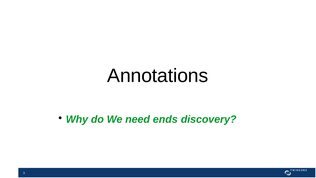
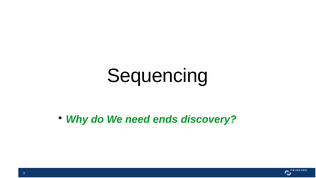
Annotations: Annotations -> Sequencing (158, 76)
